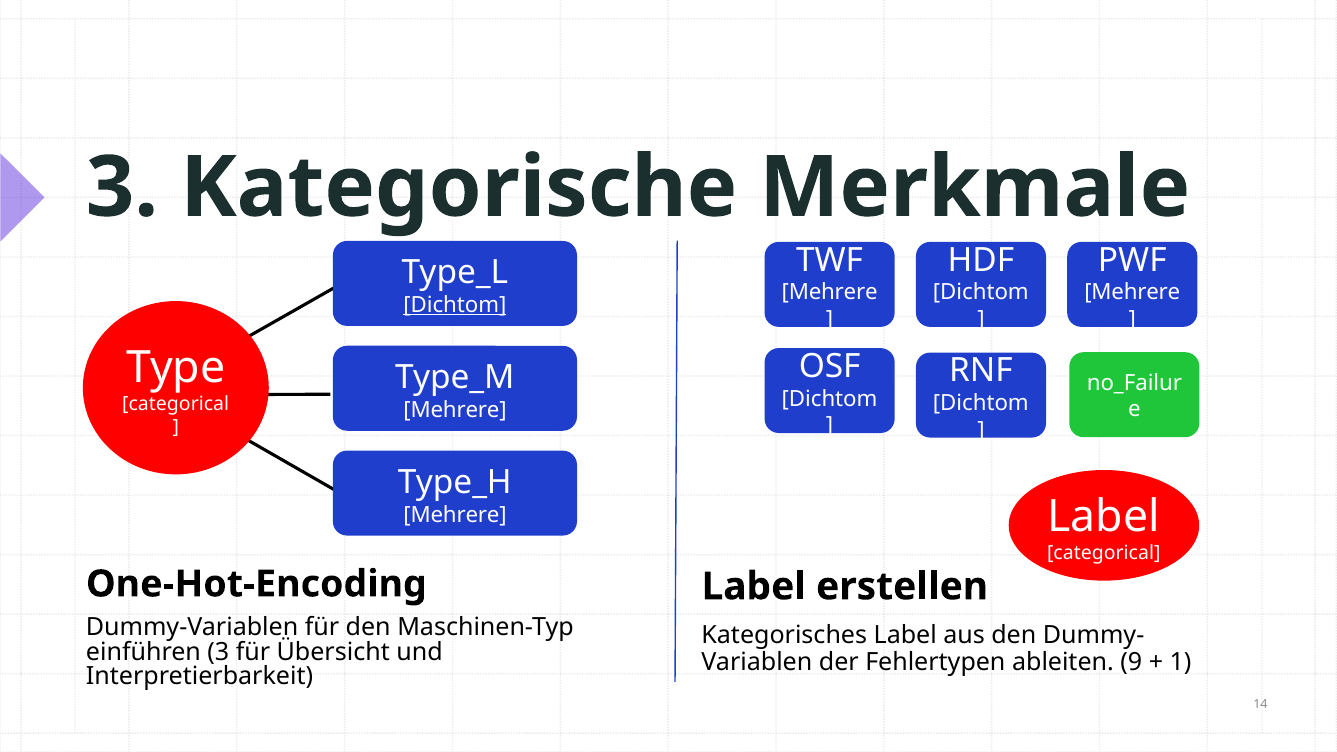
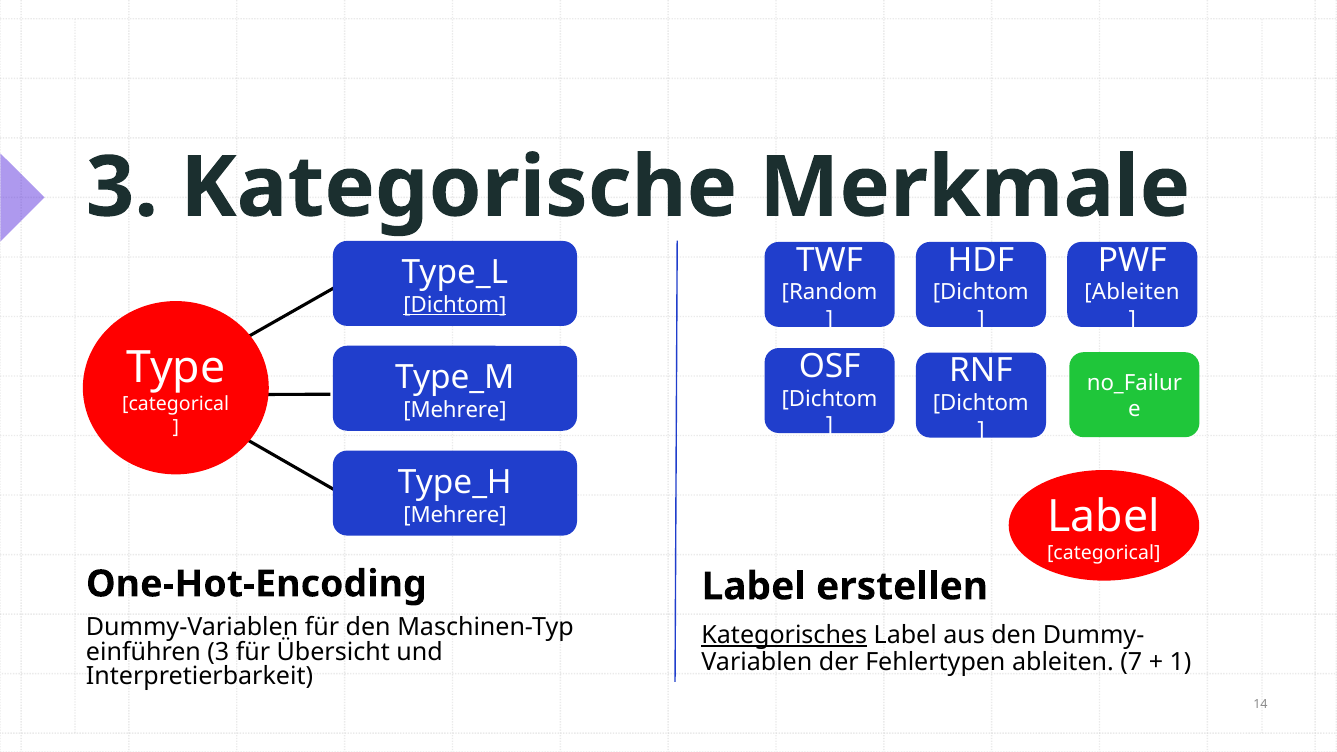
Mehrere: Mehrere -> Random (829, 293)
Mehrere: Mehrere -> Ableiten (1132, 293)
Kategorisches underline: none -> present (784, 635)
9: 9 -> 7 (1131, 662)
